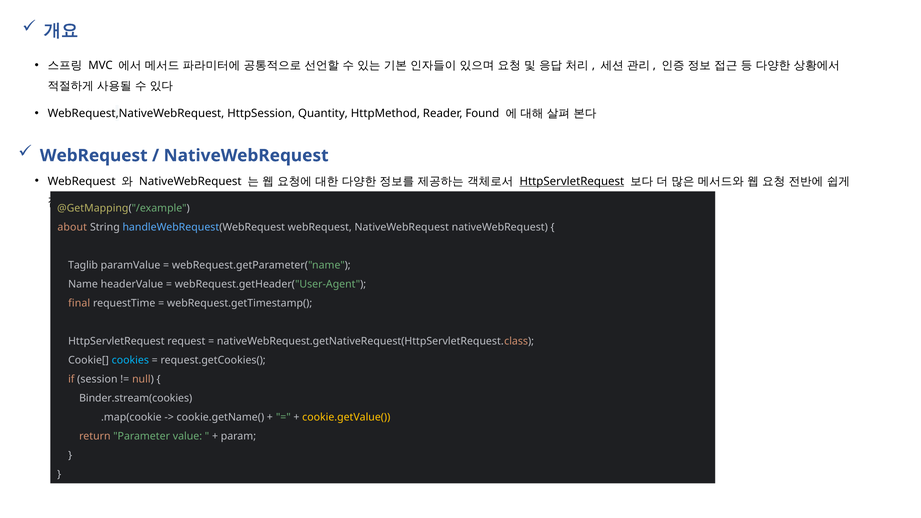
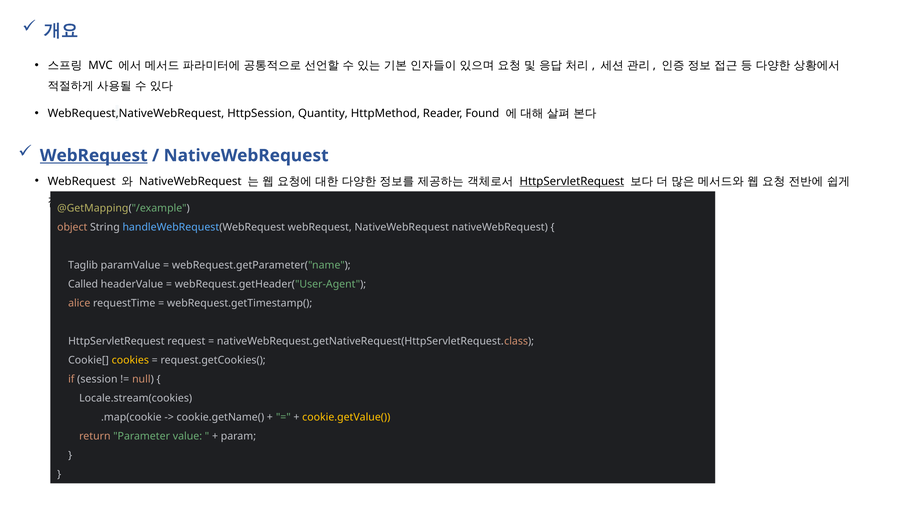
WebRequest underline: none -> present (94, 156)
about: about -> object (72, 227)
Name: Name -> Called (83, 284)
final: final -> alice (79, 303)
cookies colour: light blue -> yellow (130, 360)
Binder.stream(cookies: Binder.stream(cookies -> Locale.stream(cookies (136, 398)
